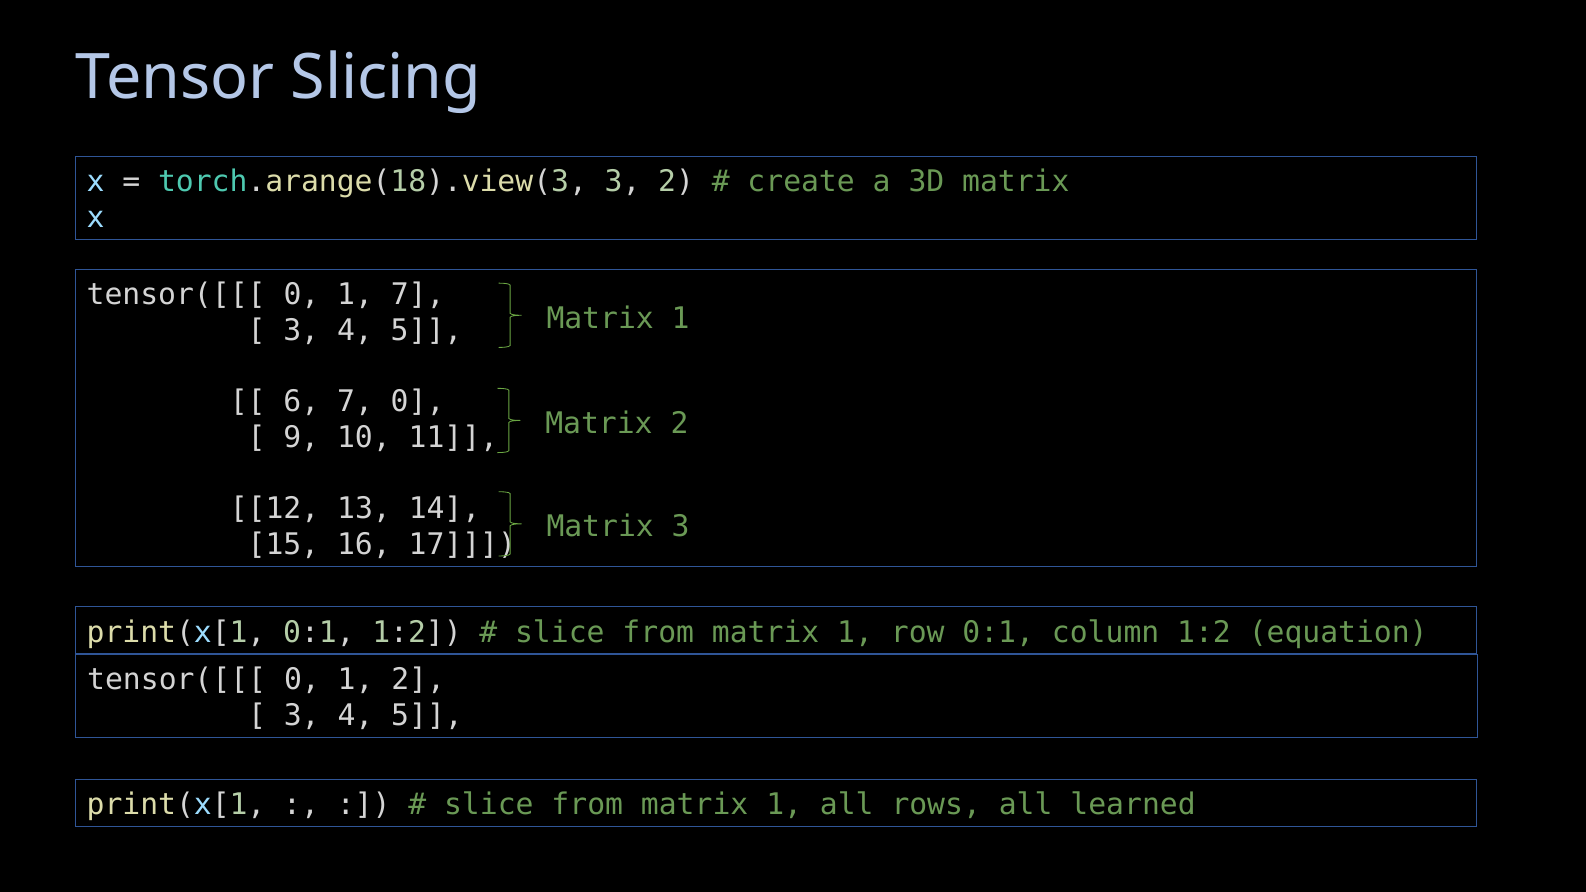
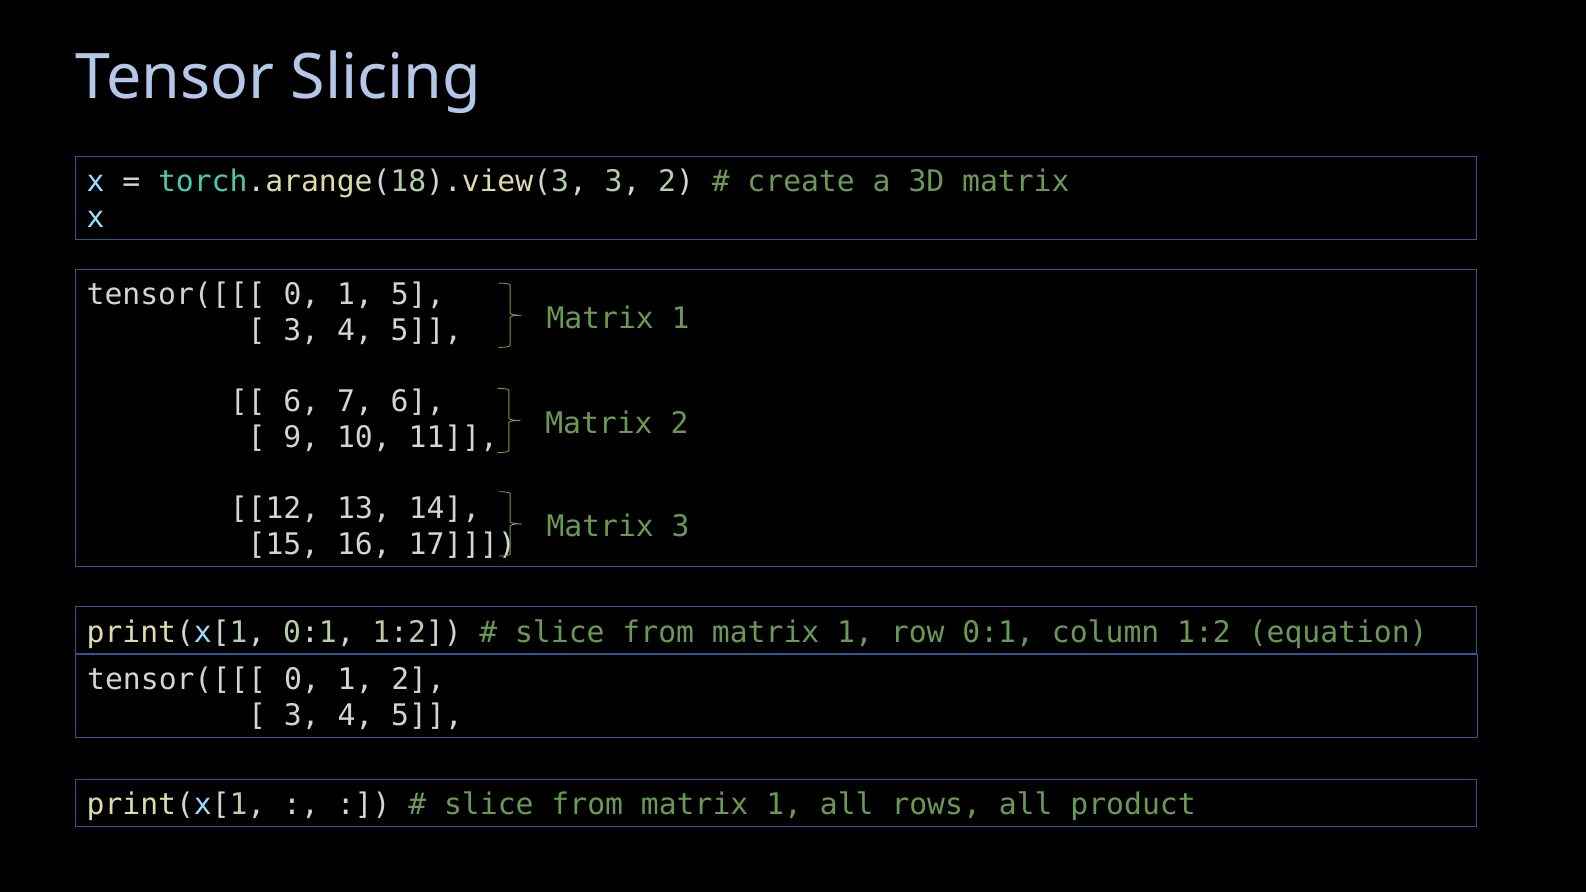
1 7: 7 -> 5 (418, 295)
7 0: 0 -> 6 (418, 402)
learned: learned -> product (1133, 805)
